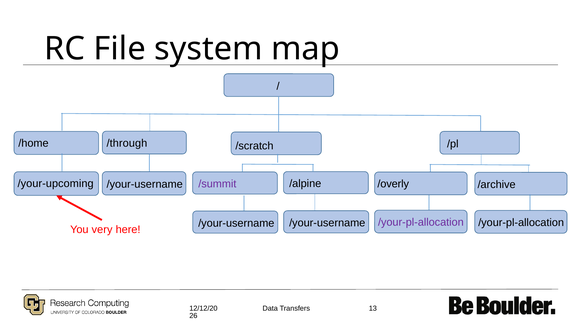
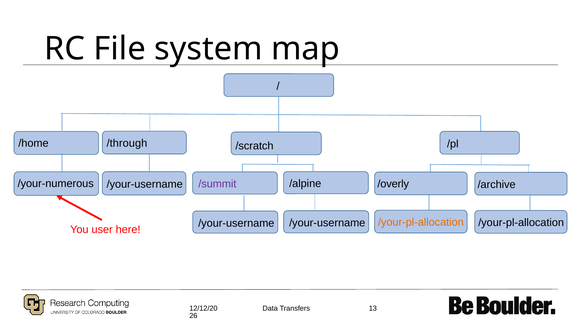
/your-upcoming: /your-upcoming -> /your-numerous (56, 184)
/your-pl-allocation colour: purple -> orange (421, 222)
very: very -> user (102, 230)
